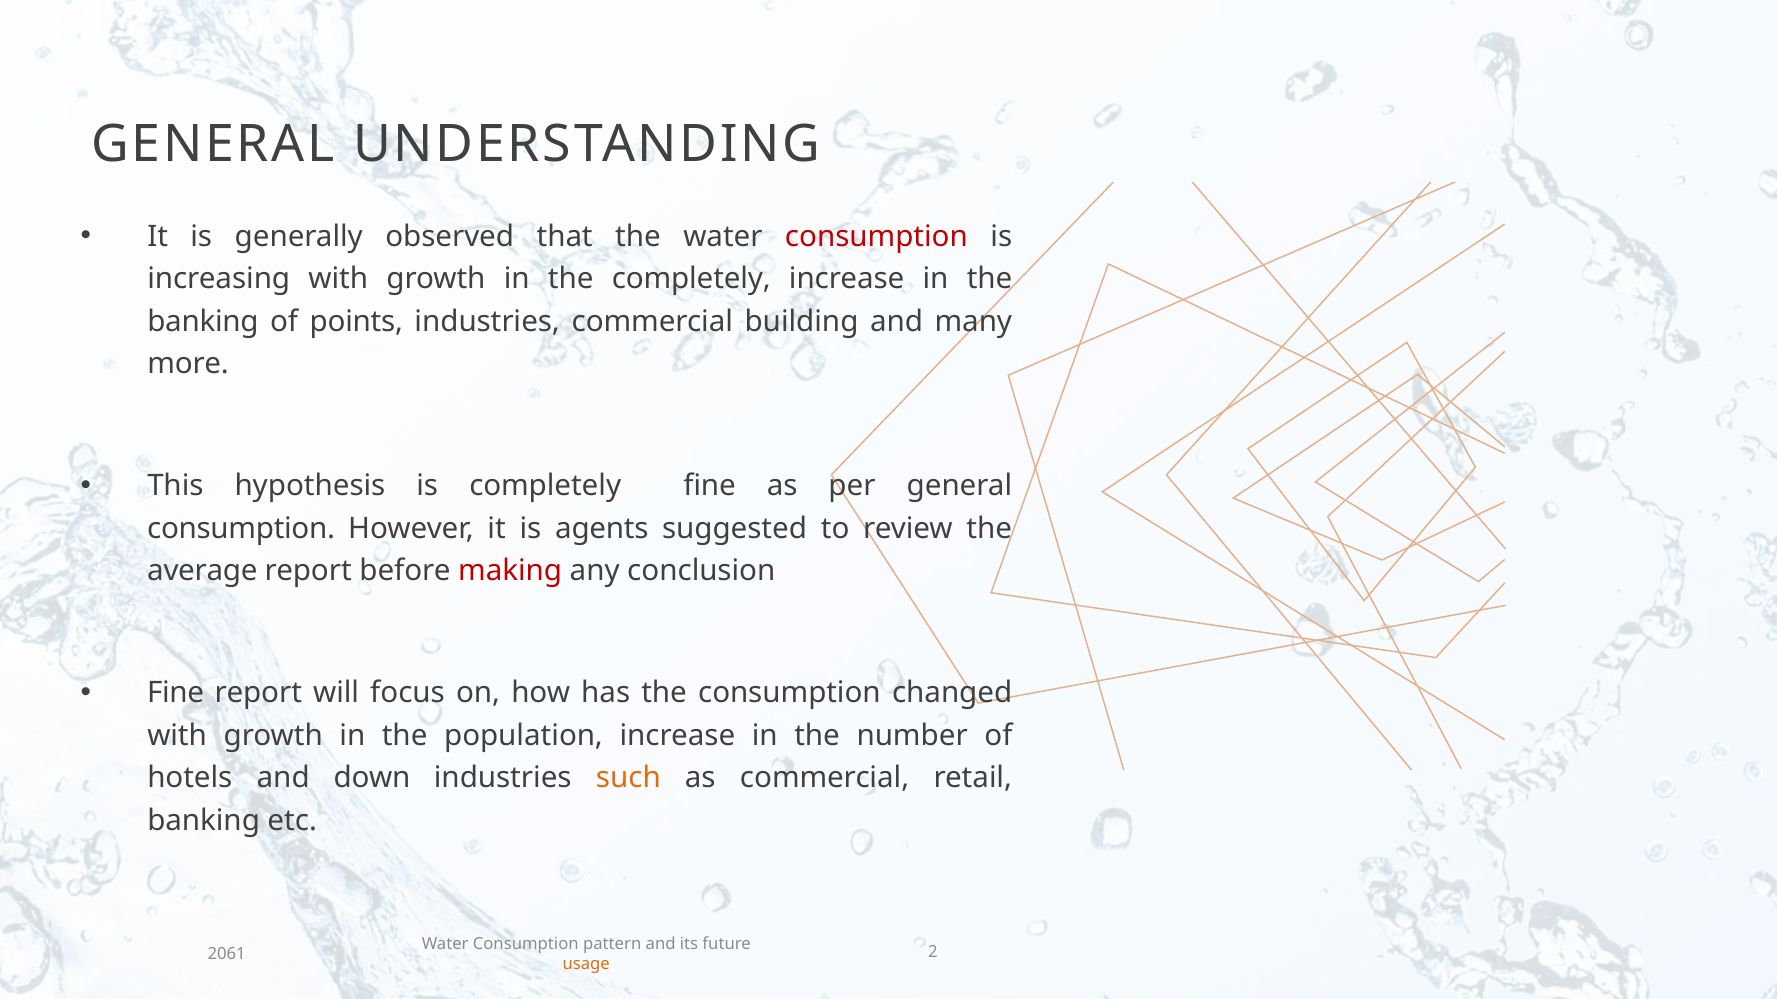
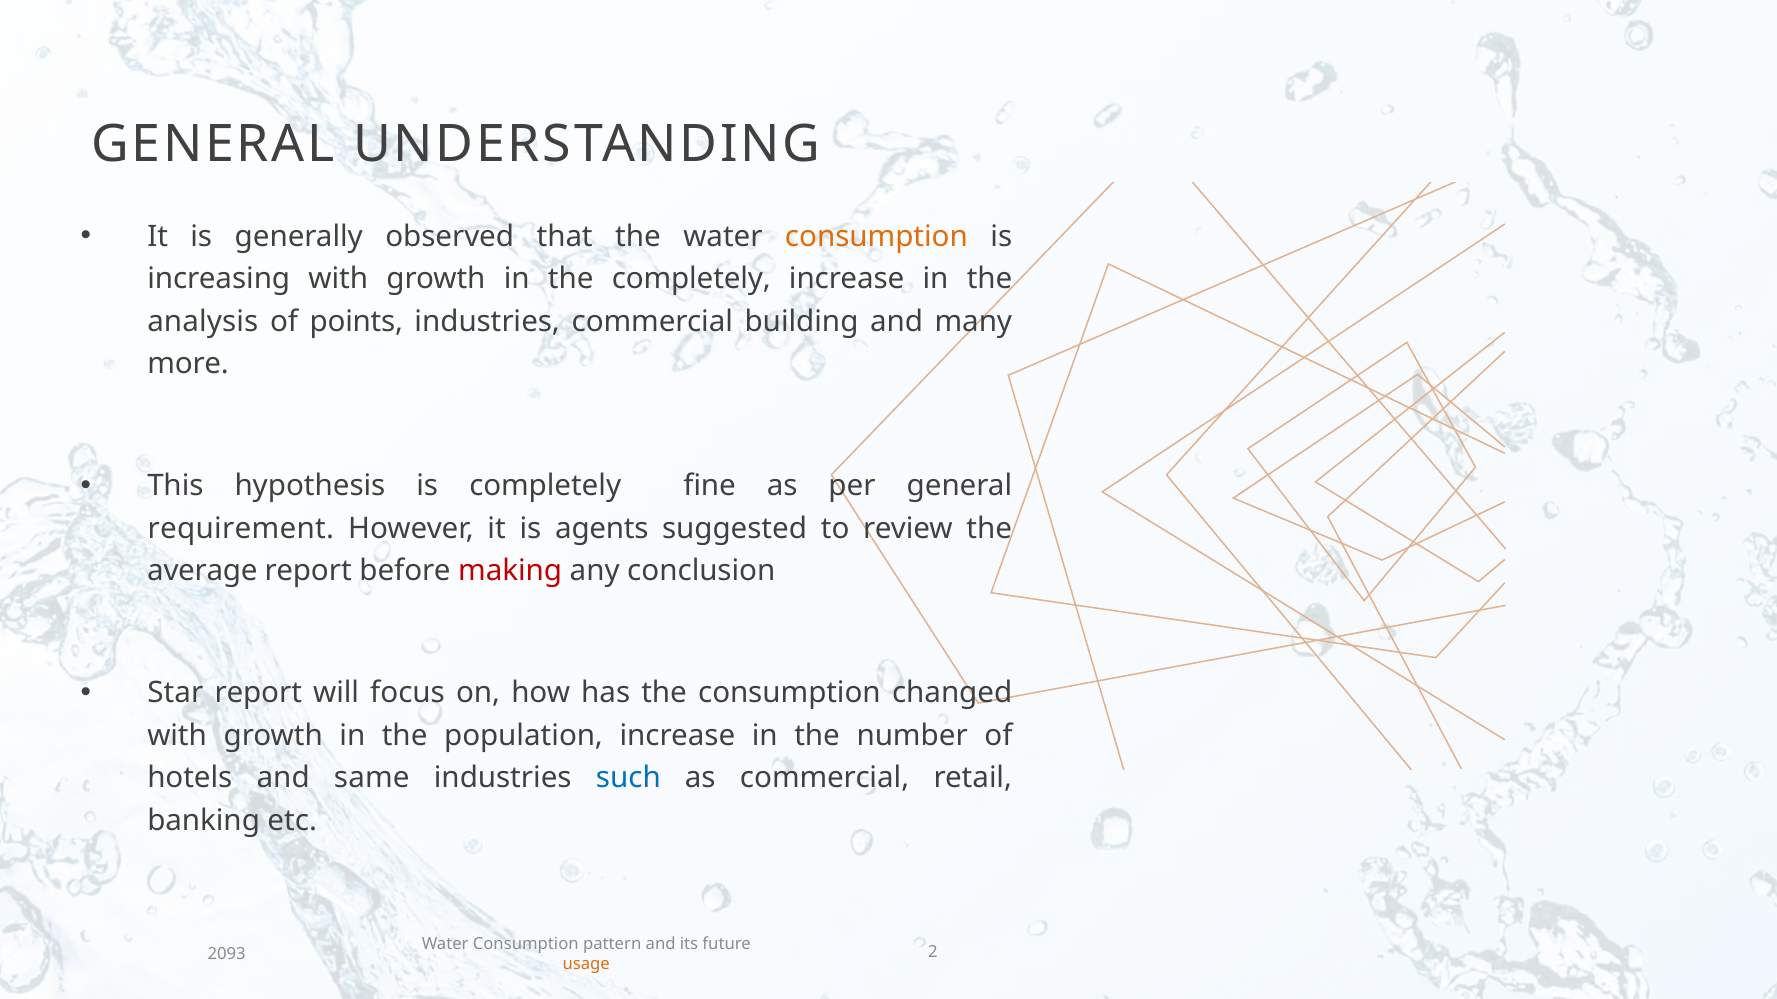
consumption colour: red -> orange (876, 236)
banking: banking -> analysis (203, 322)
consumption: consumption -> requirement (241, 529)
Fine: Fine -> Star (175, 694)
down: down -> same (372, 779)
such colour: orange -> blue (628, 779)
2061: 2061 -> 2093 (227, 954)
